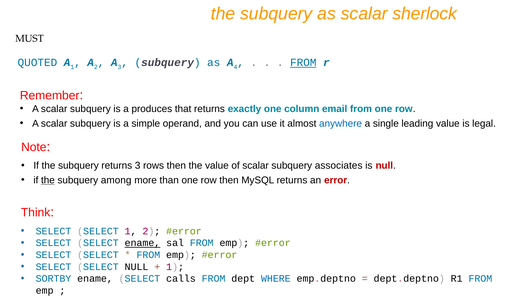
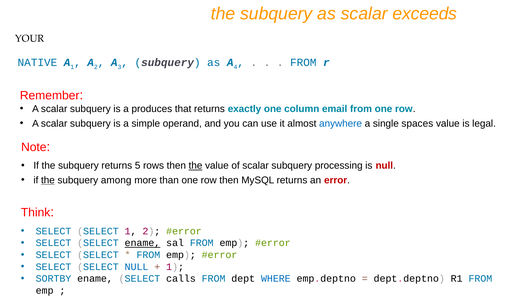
sherlock: sherlock -> exceeds (425, 14)
MUST: MUST -> YOUR (30, 38)
QUOTED: QUOTED -> NATIVE (37, 63)
FROM underline: present -> none (303, 63)
leading: leading -> spaces (417, 123)
returns 3: 3 -> 5 (138, 165)
the underline: none -> present (196, 165)
associates: associates -> processing (339, 165)
NULL colour: black -> blue (137, 266)
